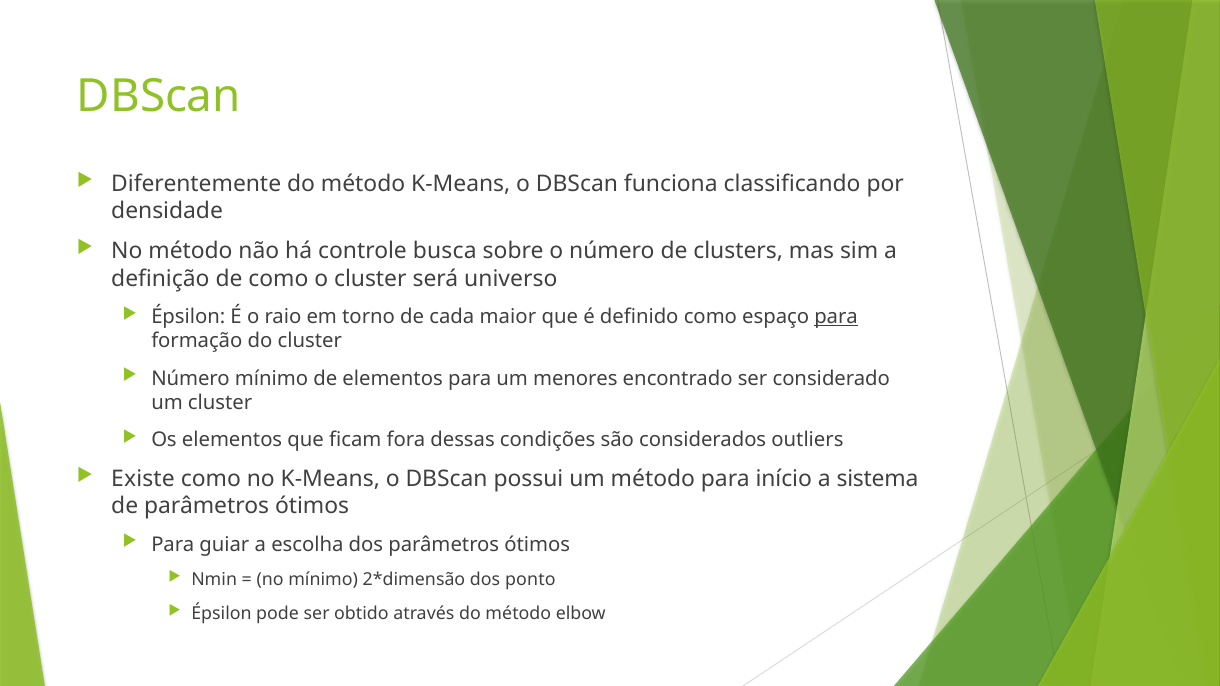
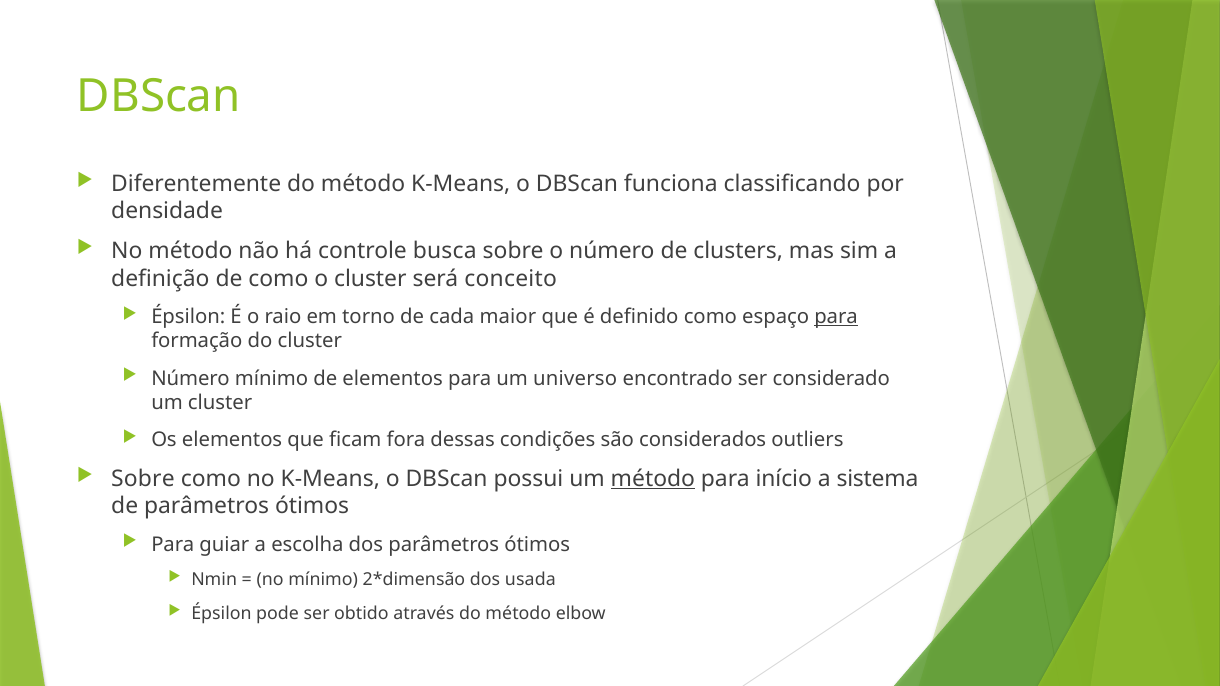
universo: universo -> conceito (511, 279)
menores: menores -> universo (575, 378)
Existe: Existe -> Sobre (143, 479)
método underline: none -> present (653, 479)
ponto: ponto -> usada (530, 580)
